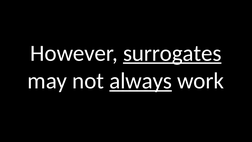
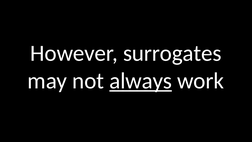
surrogates underline: present -> none (172, 53)
